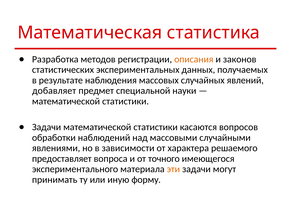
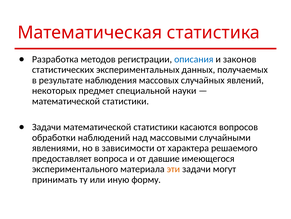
описания colour: orange -> blue (194, 59)
добавляет: добавляет -> некоторых (54, 90)
точного: точного -> давшие (164, 158)
